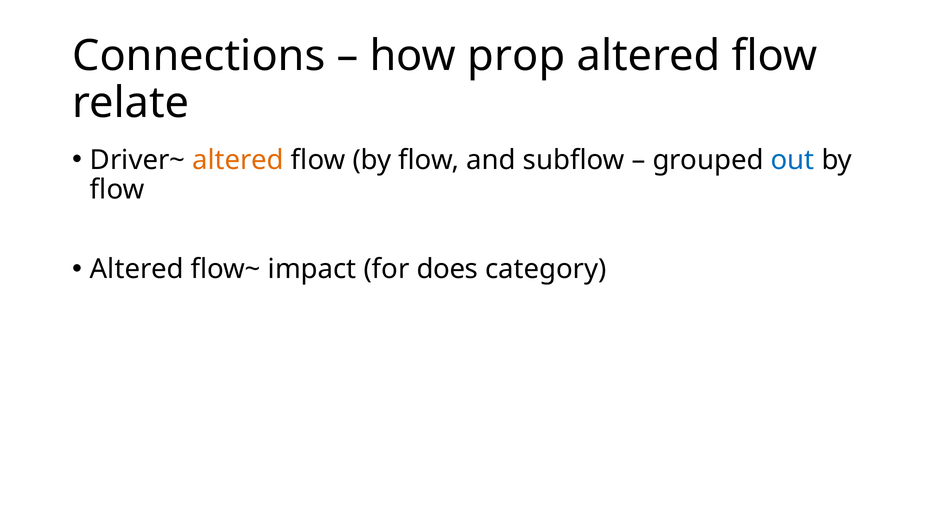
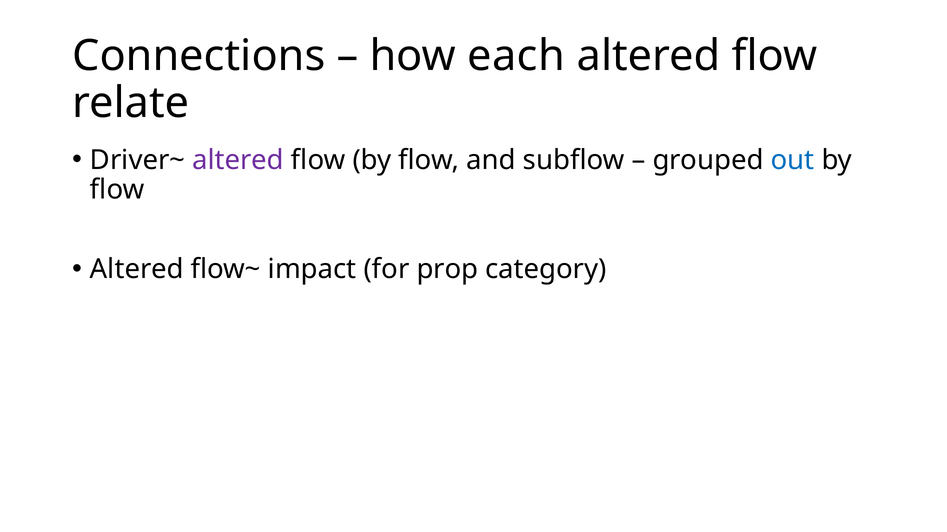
prop: prop -> each (516, 56)
altered colour: orange -> purple (238, 160)
does: does -> prop (447, 269)
